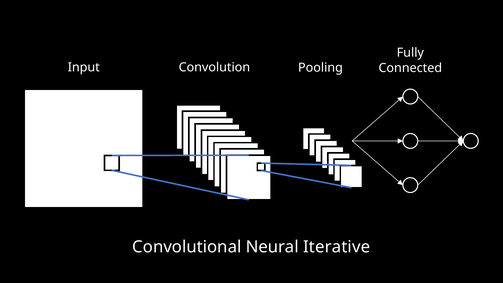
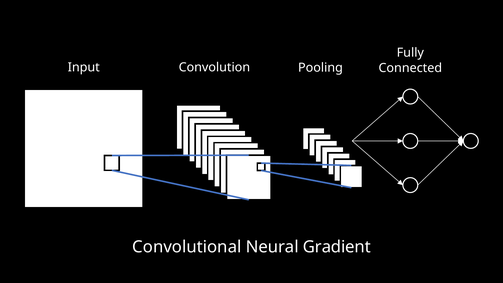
Iterative: Iterative -> Gradient (337, 247)
